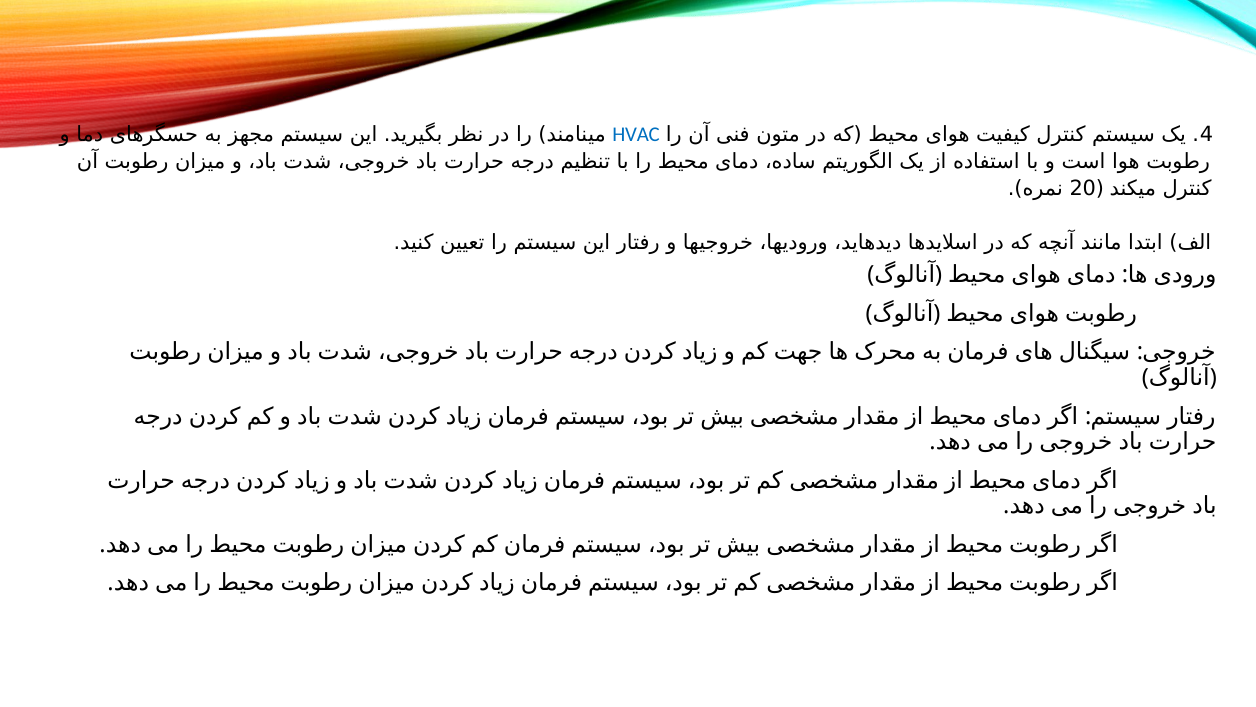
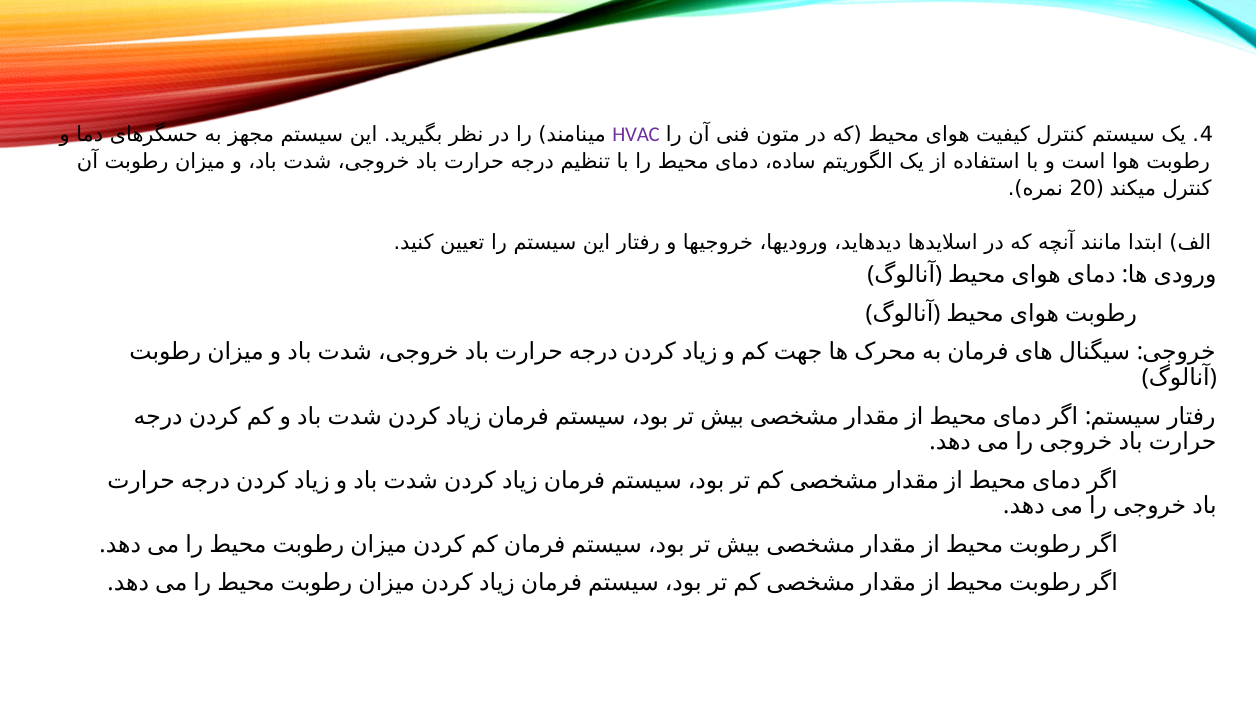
HVAC colour: blue -> purple (636, 135)
